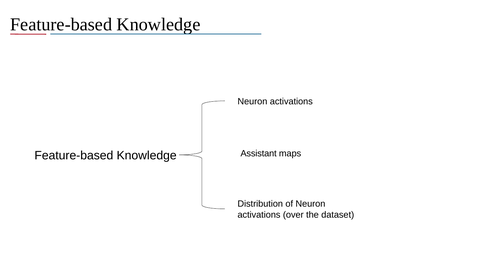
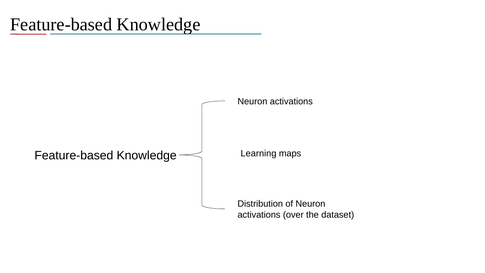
Assistant: Assistant -> Learning (259, 153)
